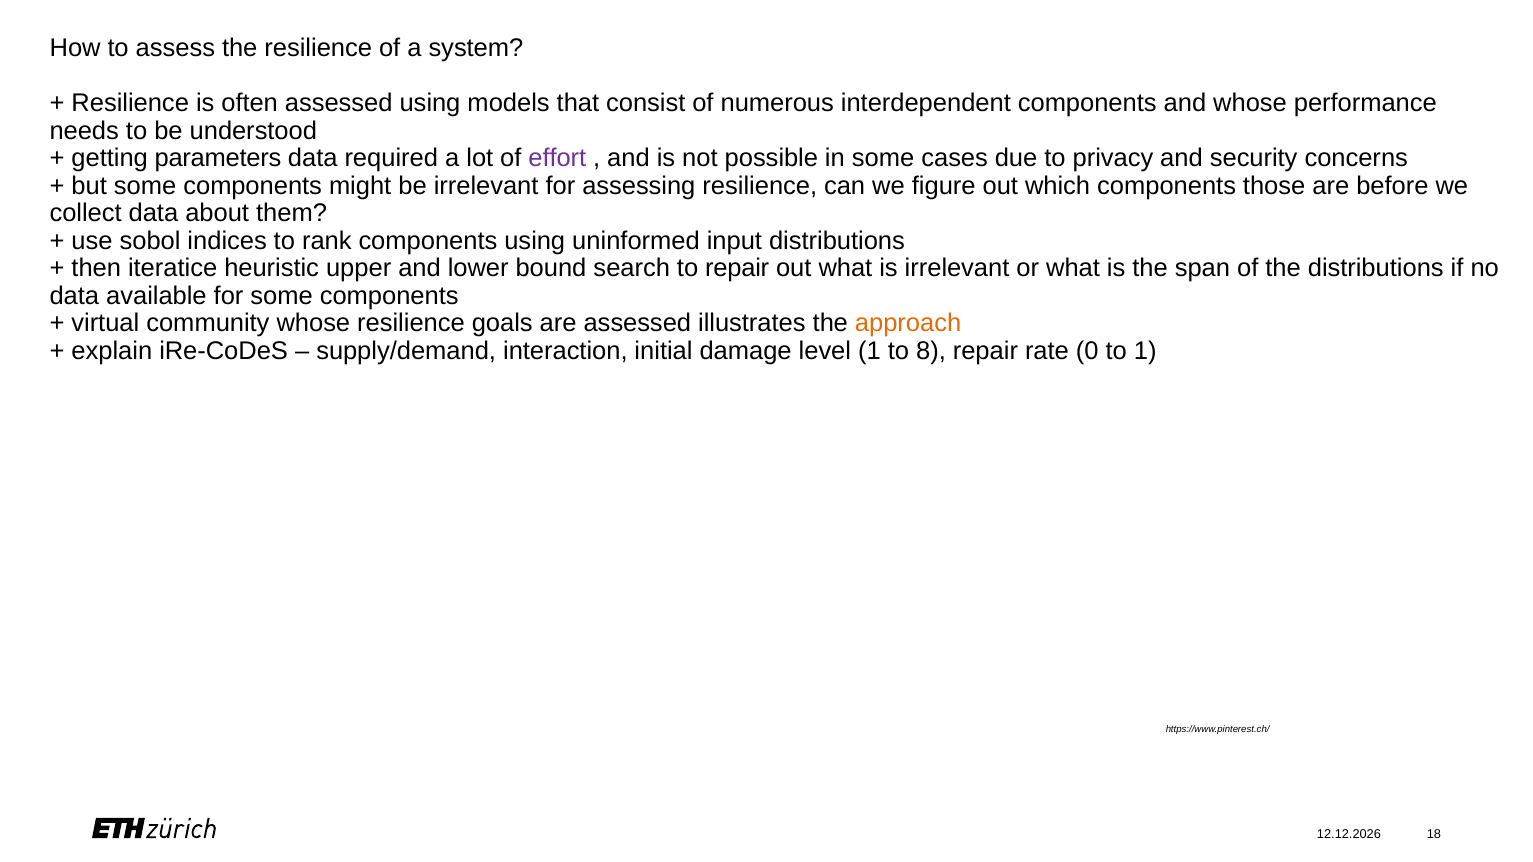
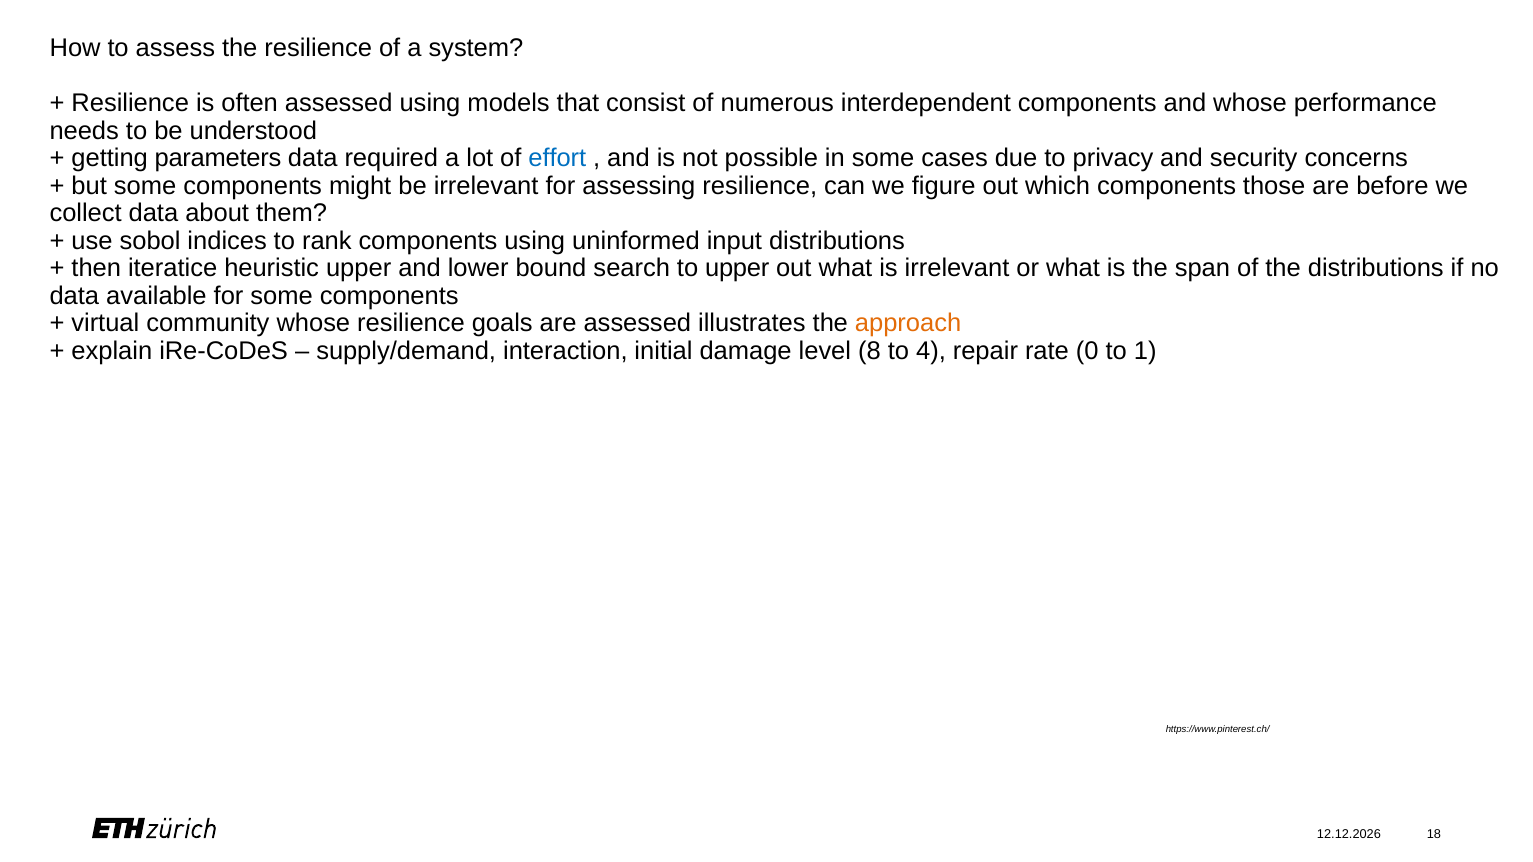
effort colour: purple -> blue (557, 158)
to repair: repair -> upper (737, 269)
level 1: 1 -> 8 (869, 351)
8: 8 -> 4 (931, 351)
